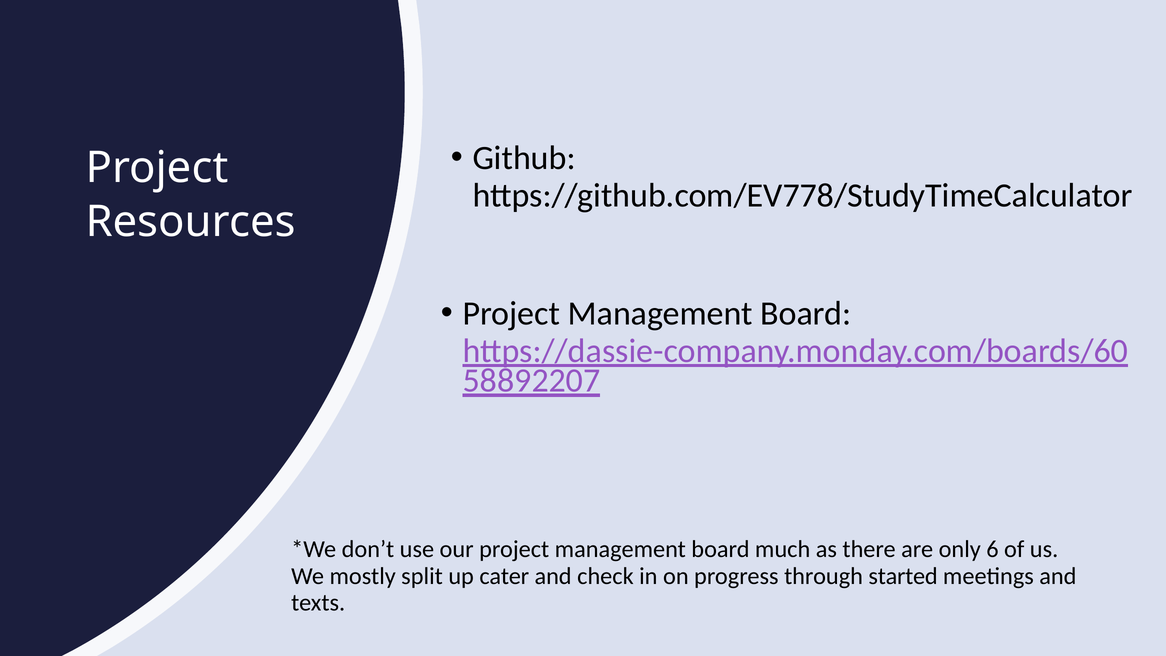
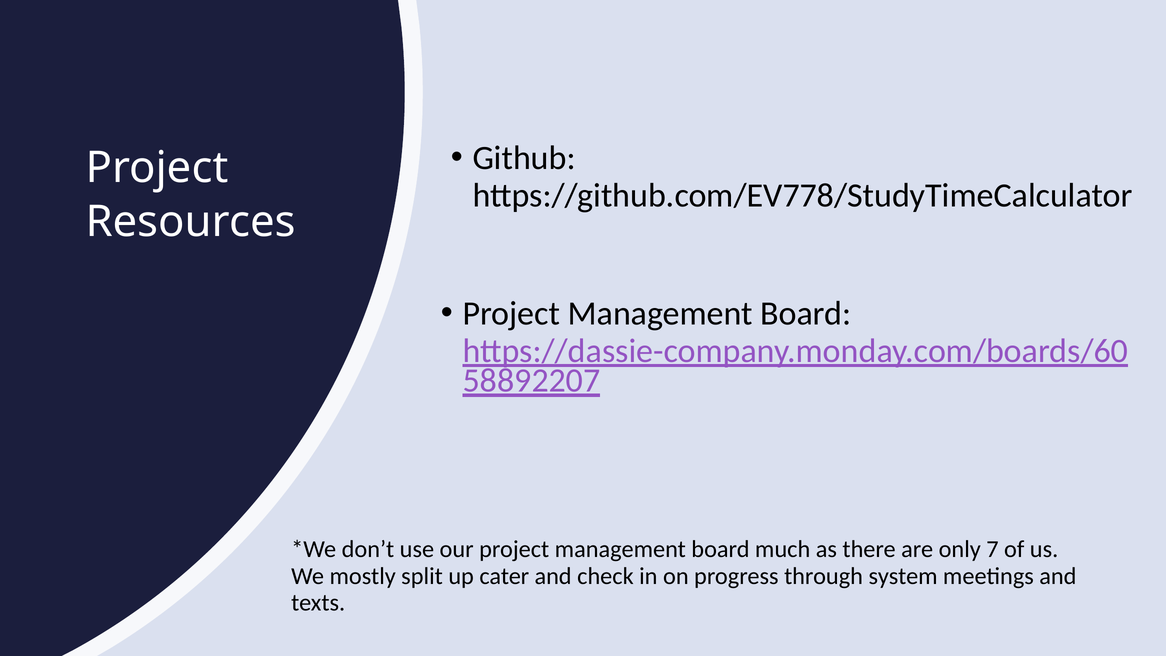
6: 6 -> 7 (993, 549)
started: started -> system (903, 576)
